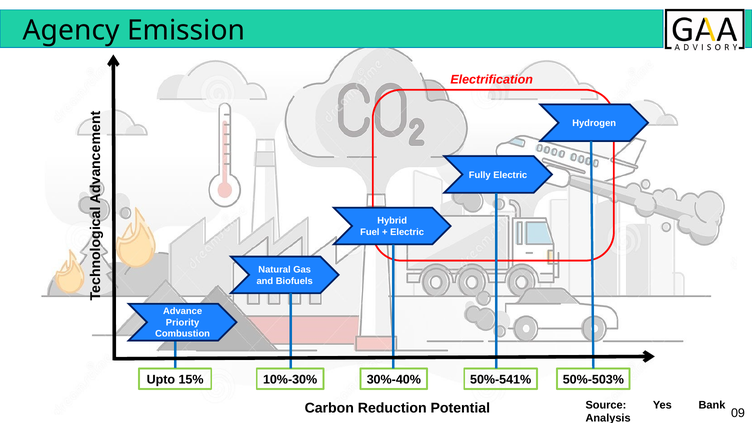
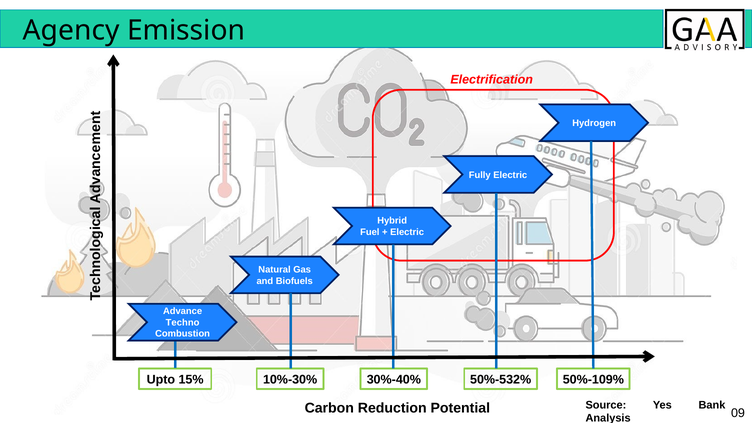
Priority: Priority -> Techno (183, 322)
50%-541%: 50%-541% -> 50%-532% (501, 380)
50%-503%: 50%-503% -> 50%-109% (593, 380)
